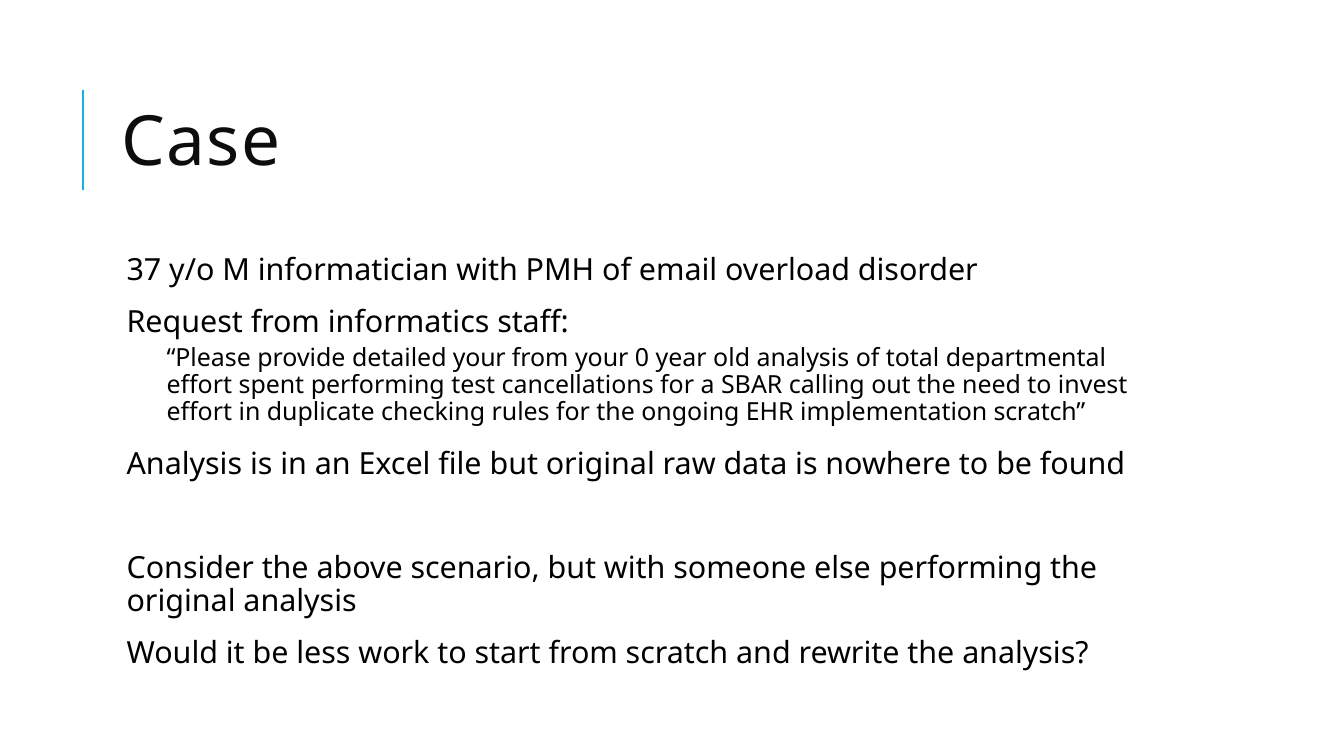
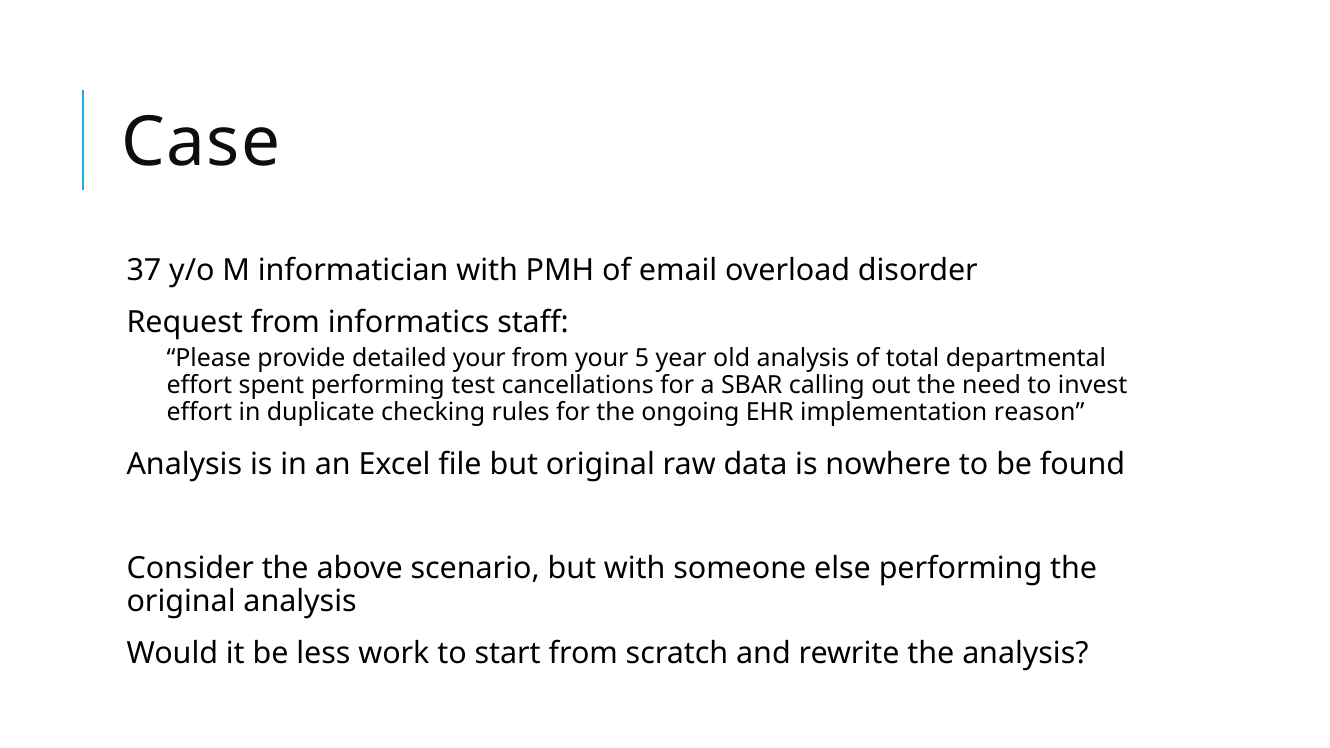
0: 0 -> 5 (642, 358)
implementation scratch: scratch -> reason (1039, 412)
